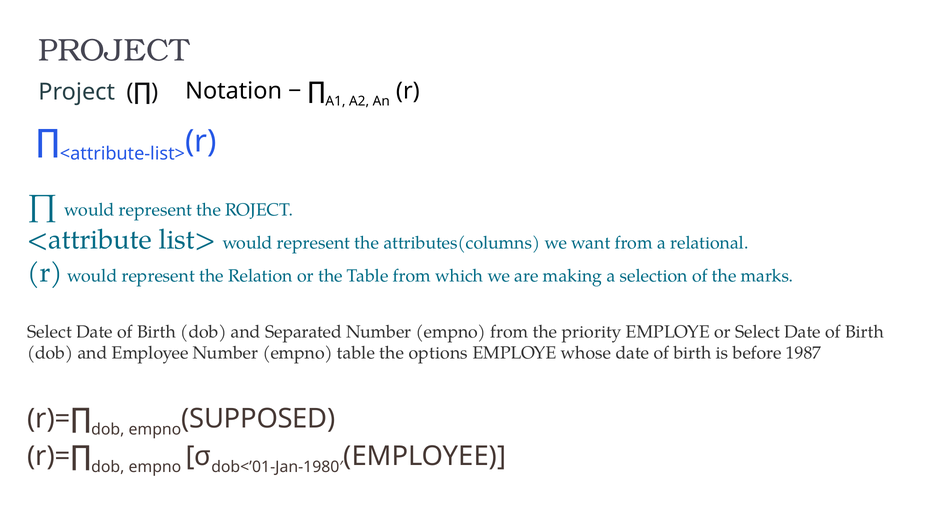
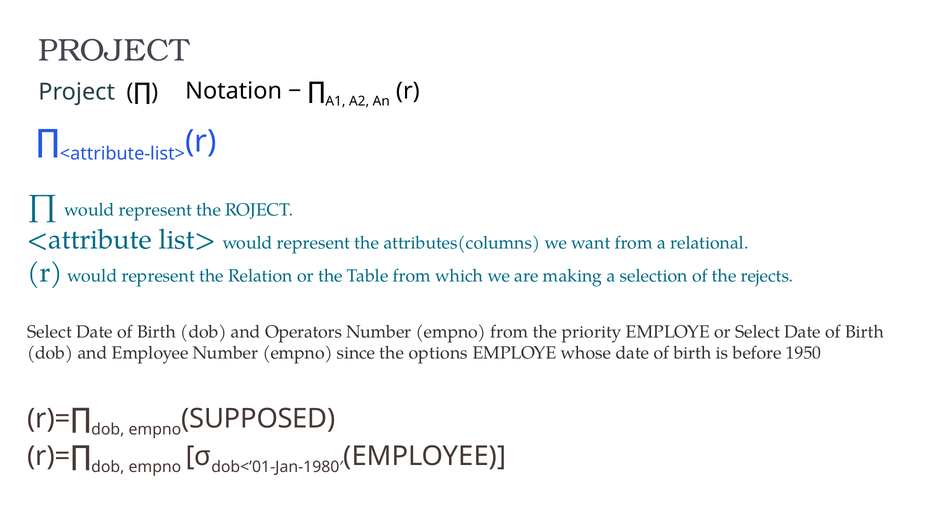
marks: marks -> rejects (767, 276)
Separated: Separated -> Operators (304, 332)
empno table: table -> since (356, 353)
1987: 1987 -> 1950 (804, 353)
